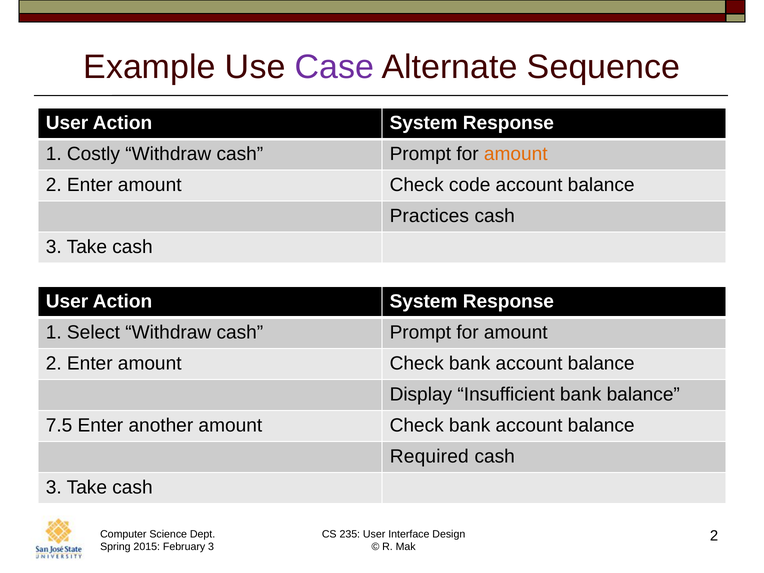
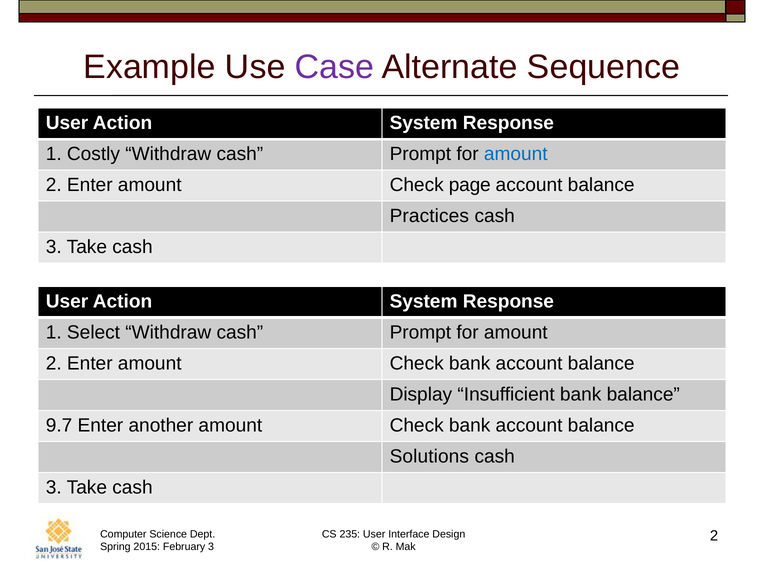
amount colour: orange -> blue (516, 154)
code: code -> page (470, 185)
7.5: 7.5 -> 9.7 (59, 425)
Required: Required -> Solutions (429, 456)
